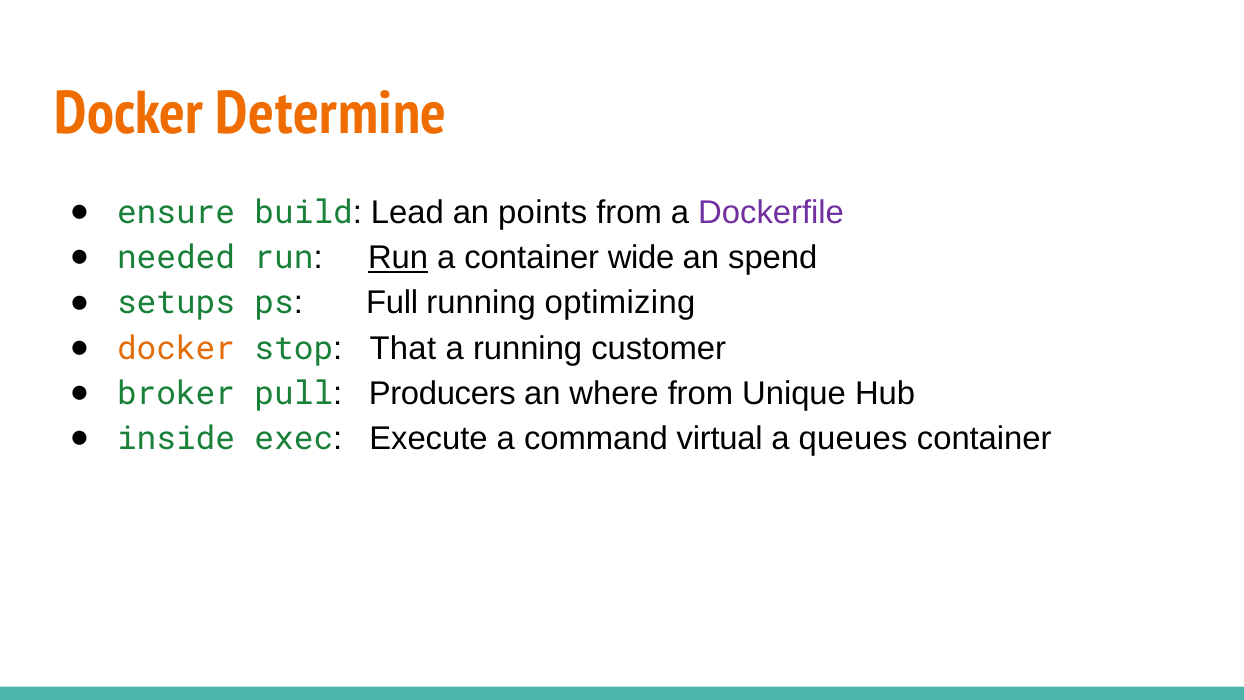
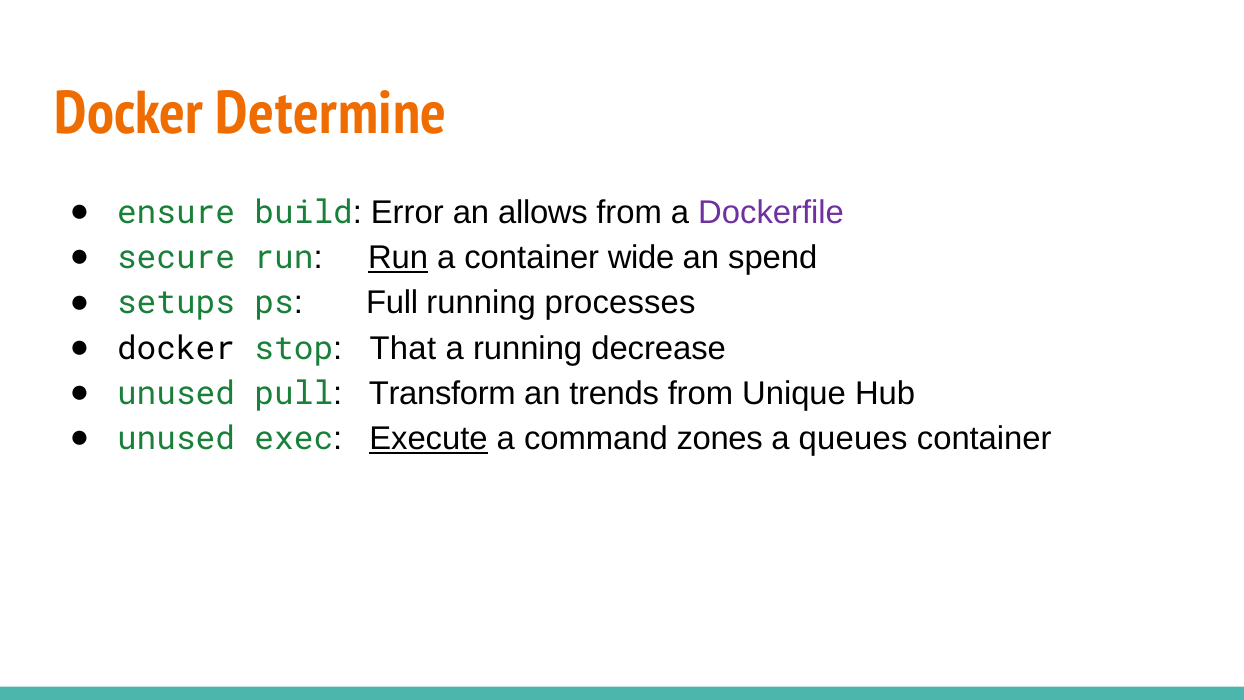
Lead: Lead -> Error (407, 213)
points: points -> allows (543, 213)
needed: needed -> secure (176, 258)
optimizing: optimizing -> processes (620, 303)
docker colour: orange -> black (176, 348)
customer: customer -> decrease (659, 348)
broker: broker -> unused (176, 393)
Producers: Producers -> Transform (442, 393)
where: where -> trends (614, 393)
inside: inside -> unused (176, 439)
Execute underline: none -> present (428, 439)
virtual: virtual -> zones (720, 439)
